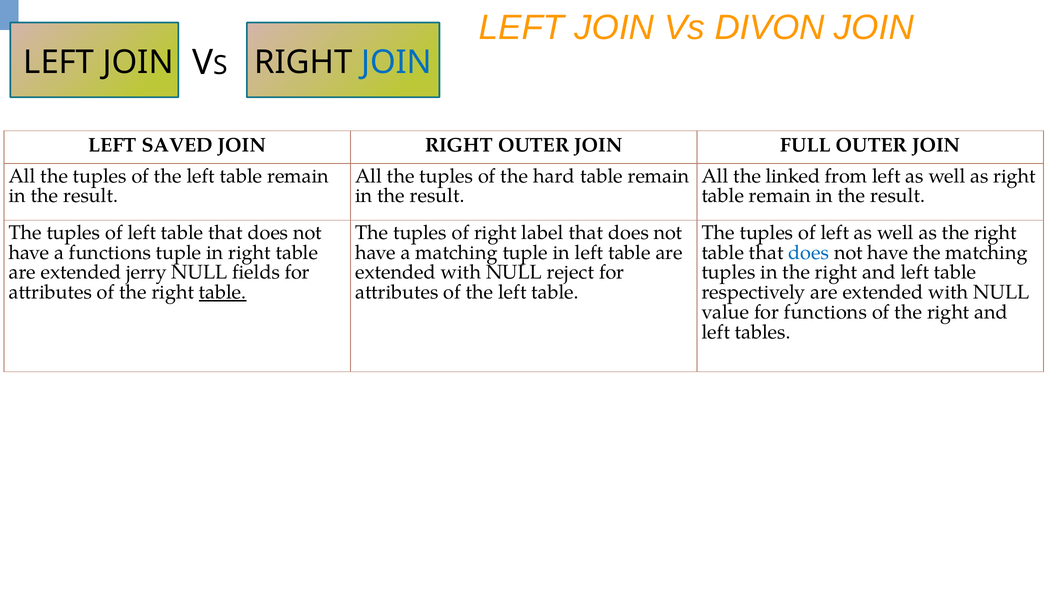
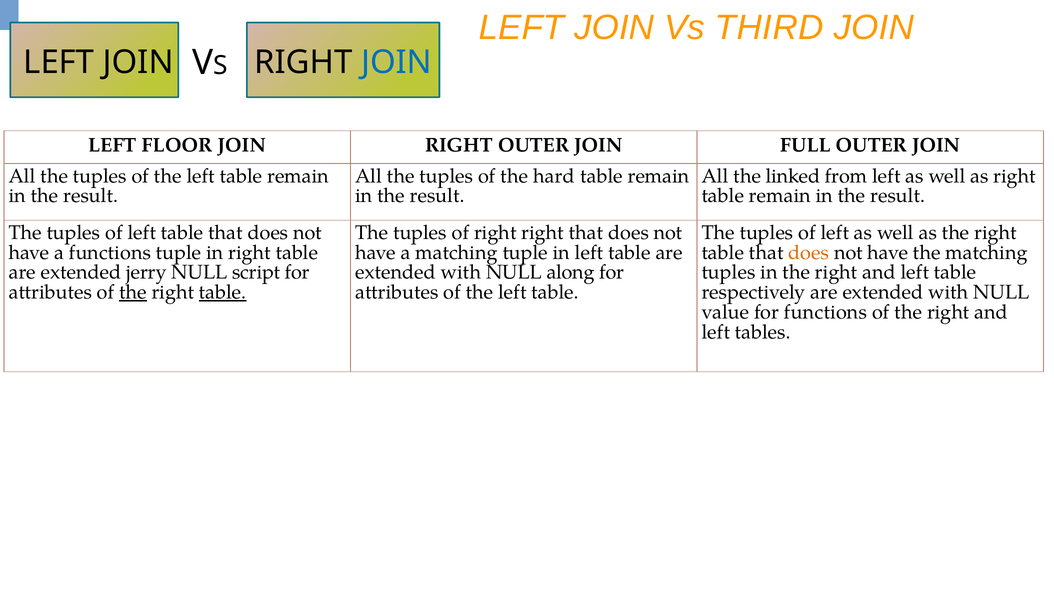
DIVON: DIVON -> THIRD (769, 27)
SAVED: SAVED -> FLOOR (177, 145)
right label: label -> right (543, 233)
does colour: blue -> orange (809, 253)
fields: fields -> script (256, 272)
reject: reject -> along (571, 272)
the underline: none -> present (133, 292)
